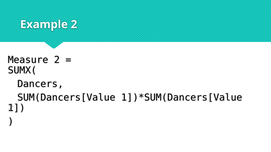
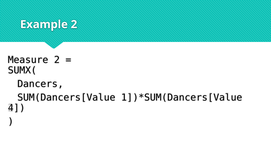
1: 1 -> 4 (17, 108)
